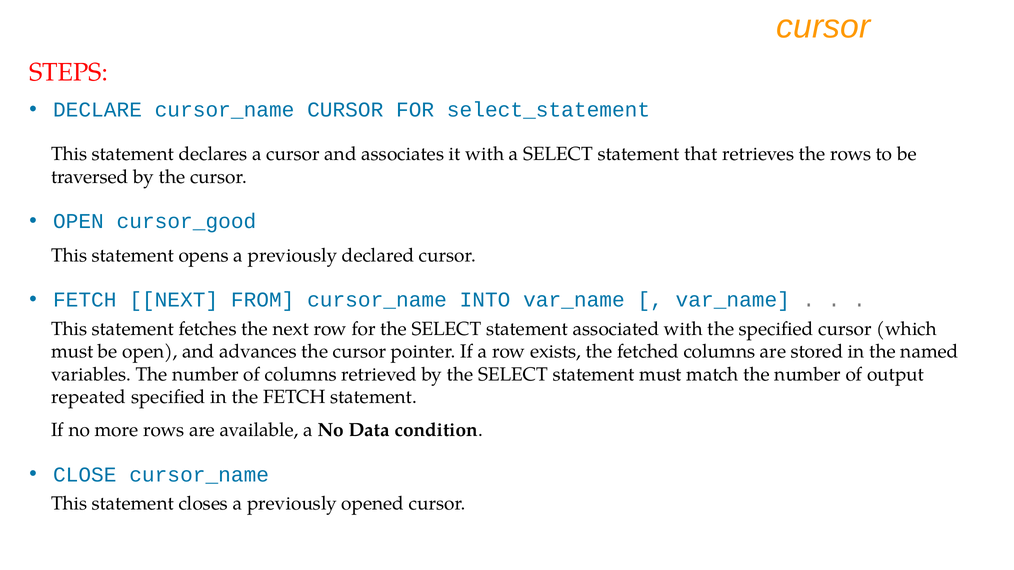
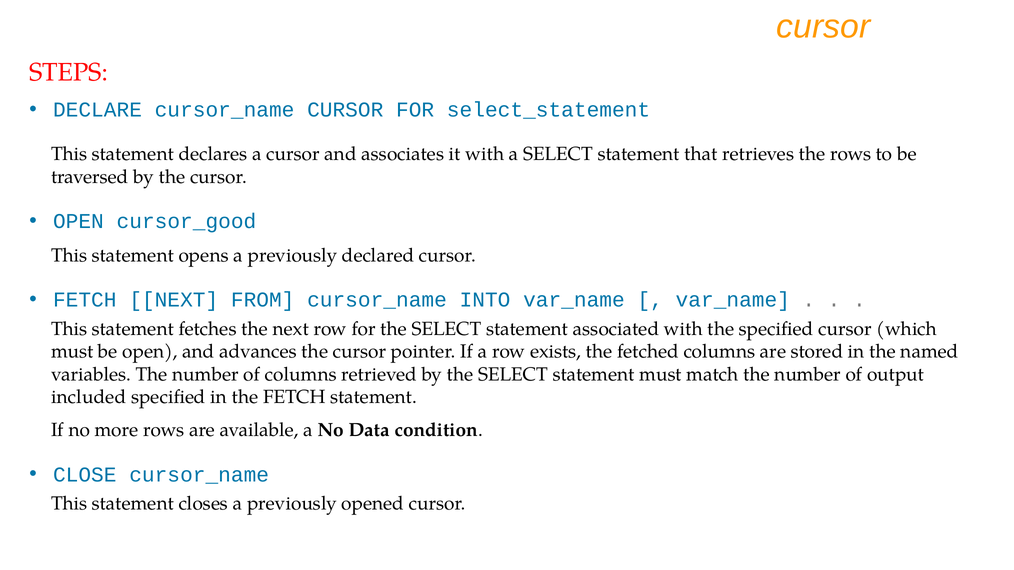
repeated: repeated -> included (89, 397)
